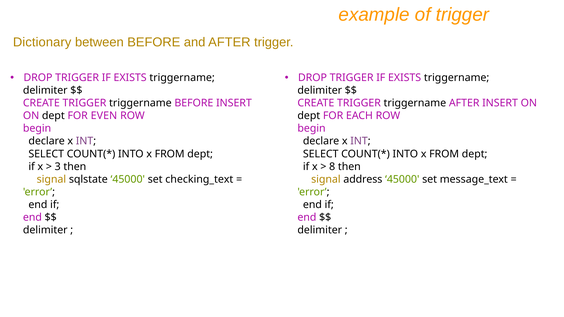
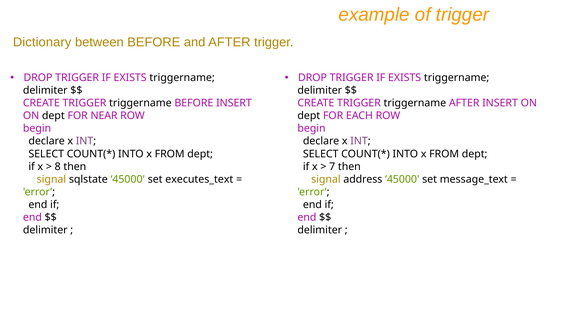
EVEN: EVEN -> NEAR (104, 116)
3: 3 -> 8 (58, 167)
8: 8 -> 7 (332, 167)
checking_text: checking_text -> executes_text (199, 179)
